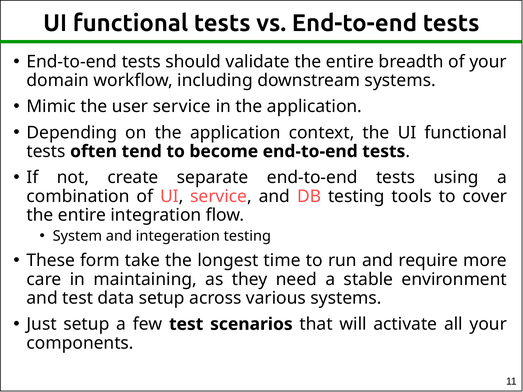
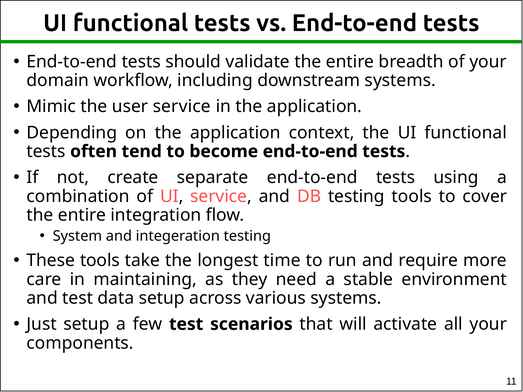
These form: form -> tools (100, 261)
